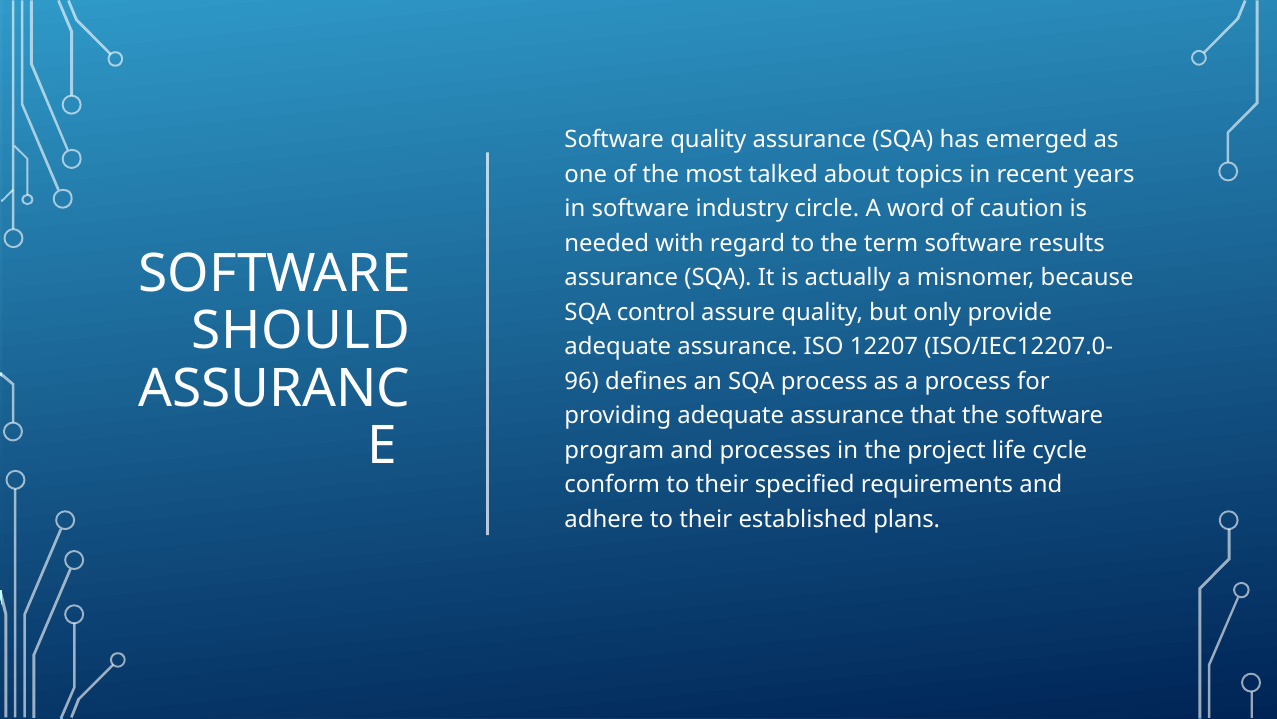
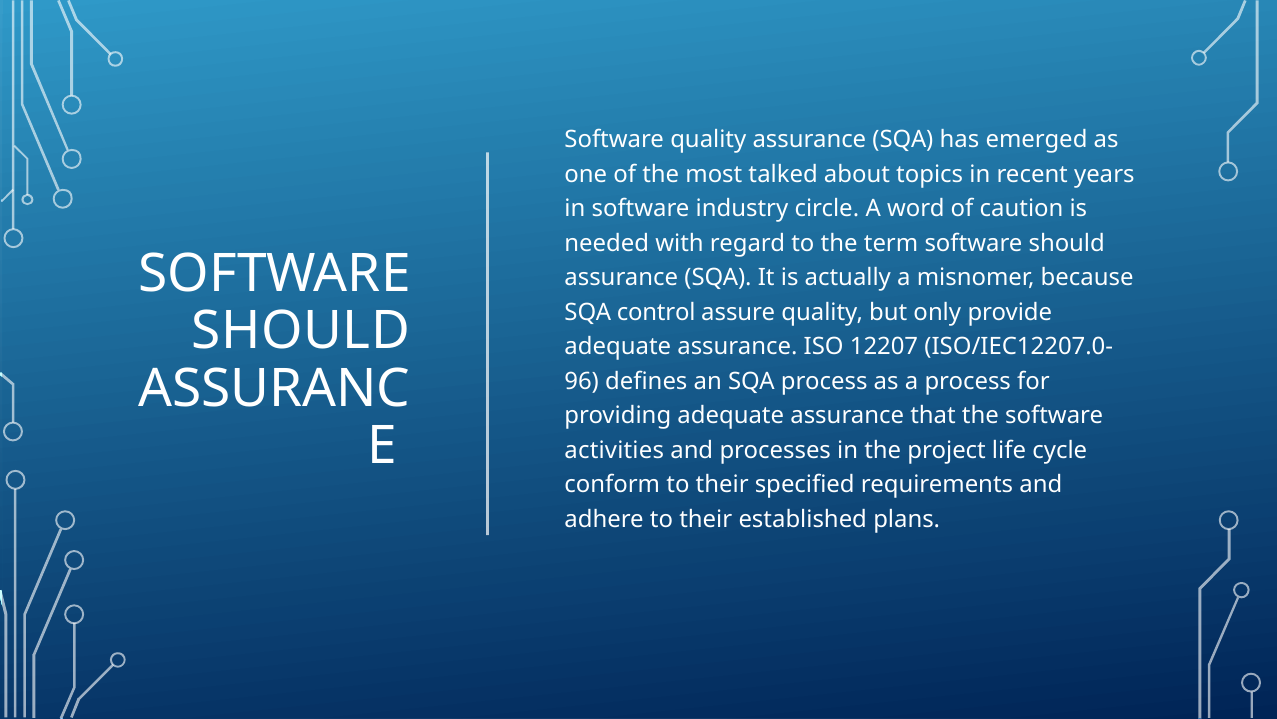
term software results: results -> should (1067, 243)
program: program -> activities (614, 450)
